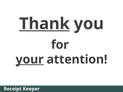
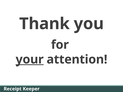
Thank underline: present -> none (44, 24)
